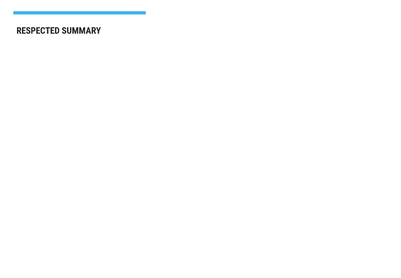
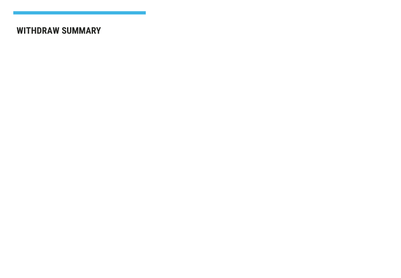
RESPECTED: RESPECTED -> WITHDRAW (38, 31)
